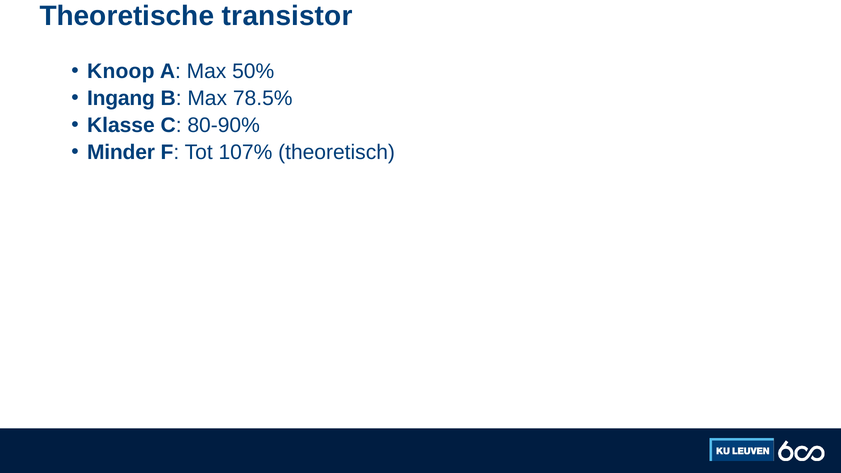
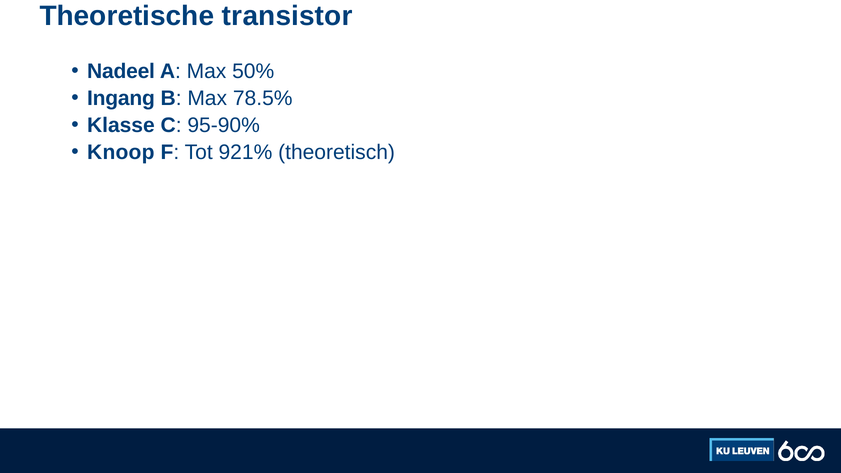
Knoop: Knoop -> Nadeel (121, 71)
80-90%: 80-90% -> 95-90% (224, 125)
Minder: Minder -> Knoop (121, 152)
107%: 107% -> 921% (245, 152)
